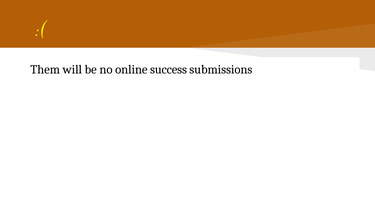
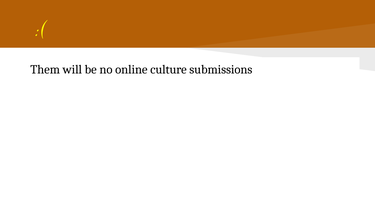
success: success -> culture (168, 69)
